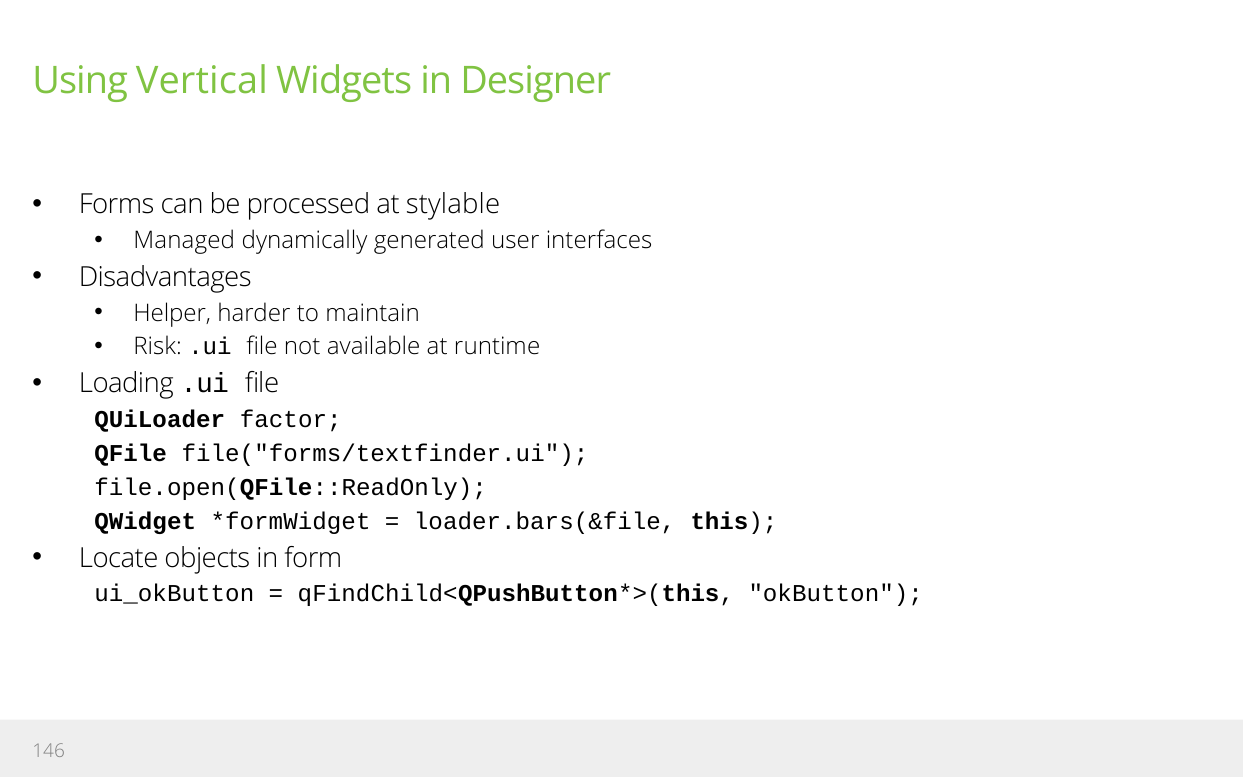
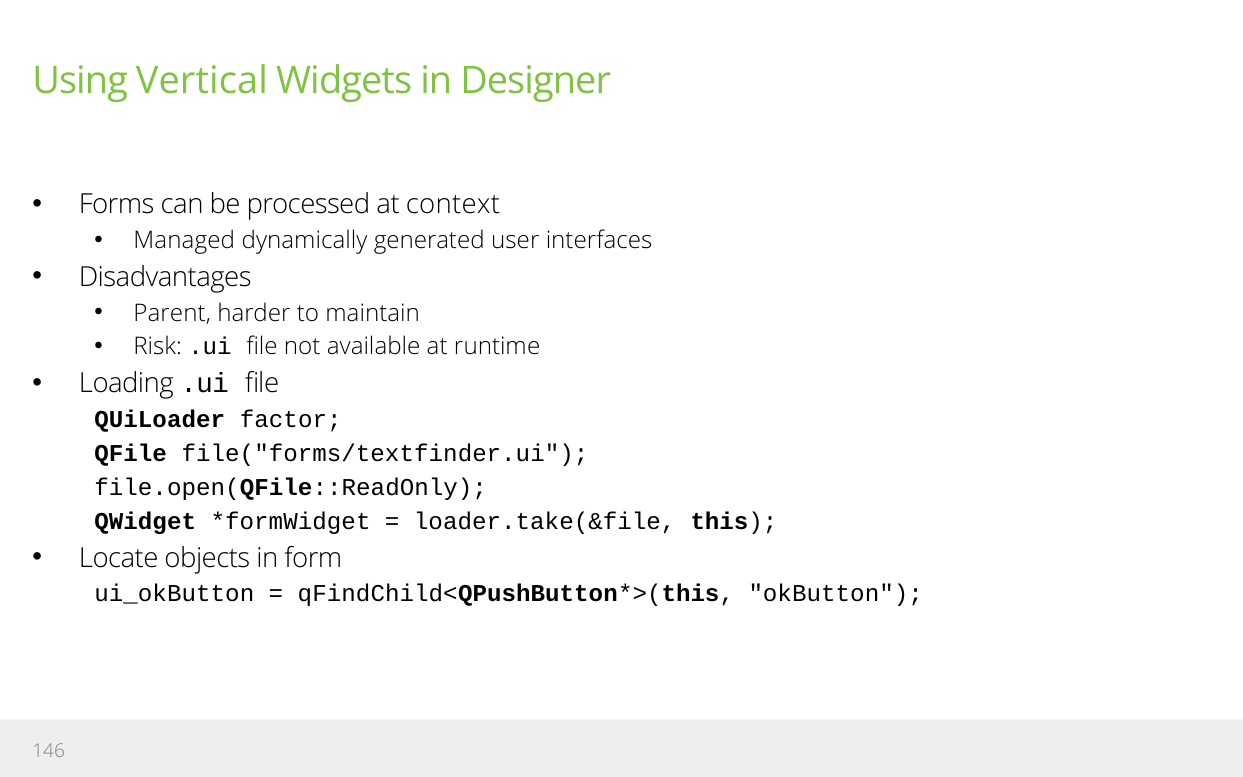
stylable: stylable -> context (453, 205)
Helper: Helper -> Parent (172, 313)
loader.bars(&file: loader.bars(&file -> loader.take(&file (545, 521)
